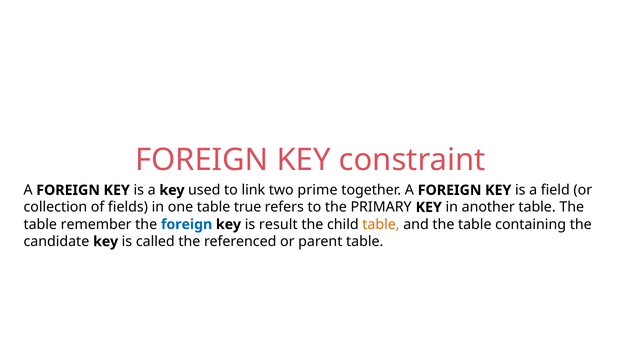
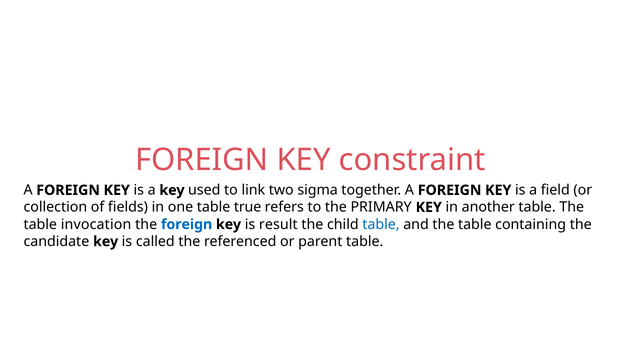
prime: prime -> sigma (318, 190)
remember: remember -> invocation (96, 224)
table colour: orange -> blue (381, 224)
